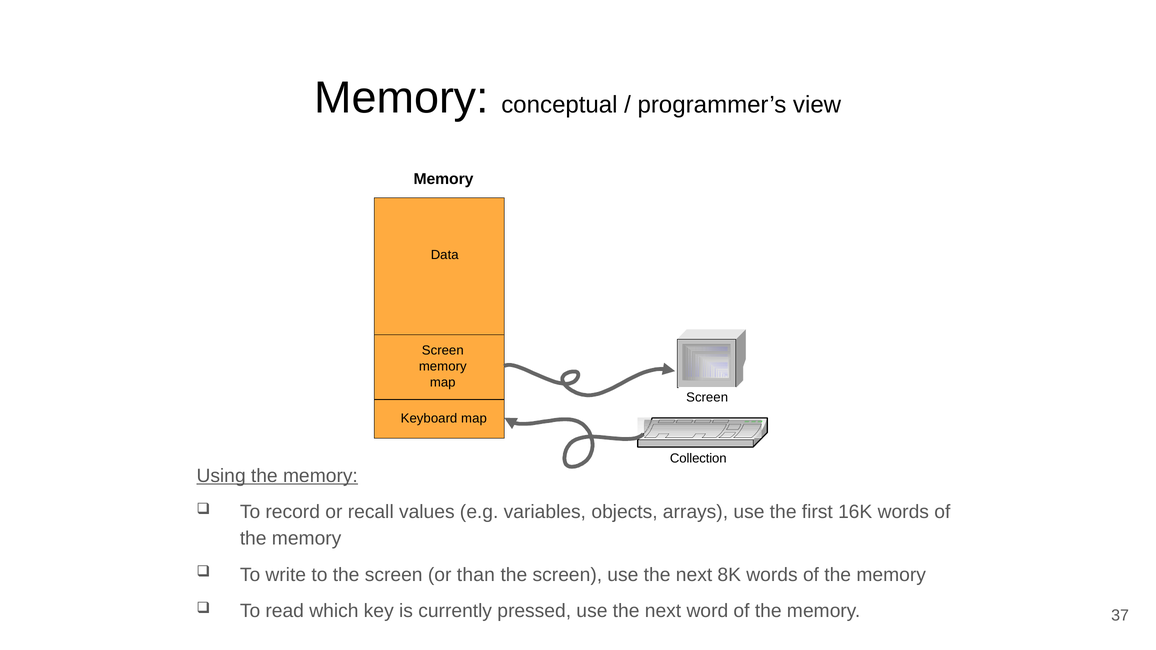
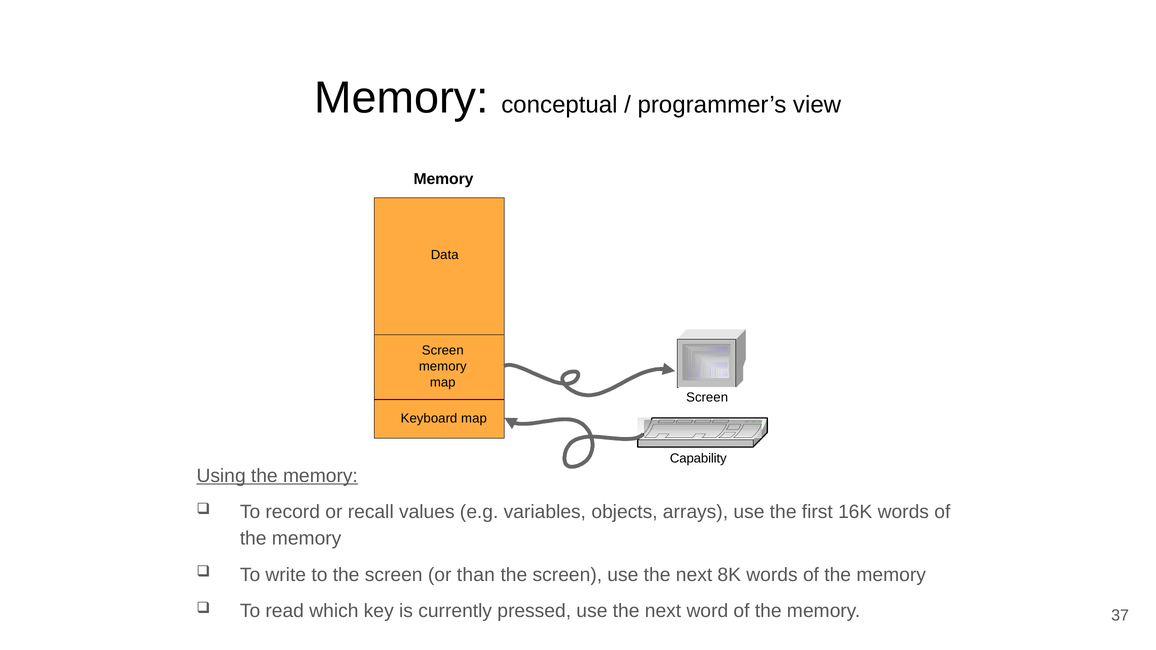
Collection: Collection -> Capability (698, 459)
